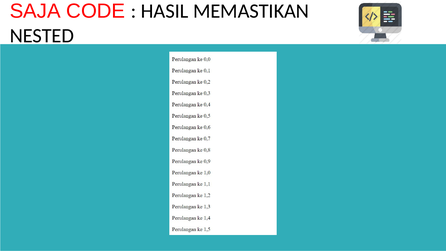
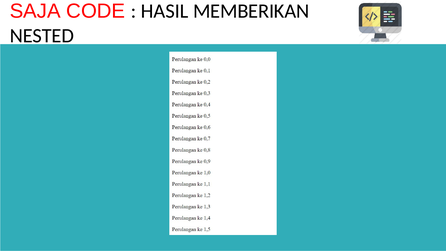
MEMASTIKAN: MEMASTIKAN -> MEMBERIKAN (251, 11)
